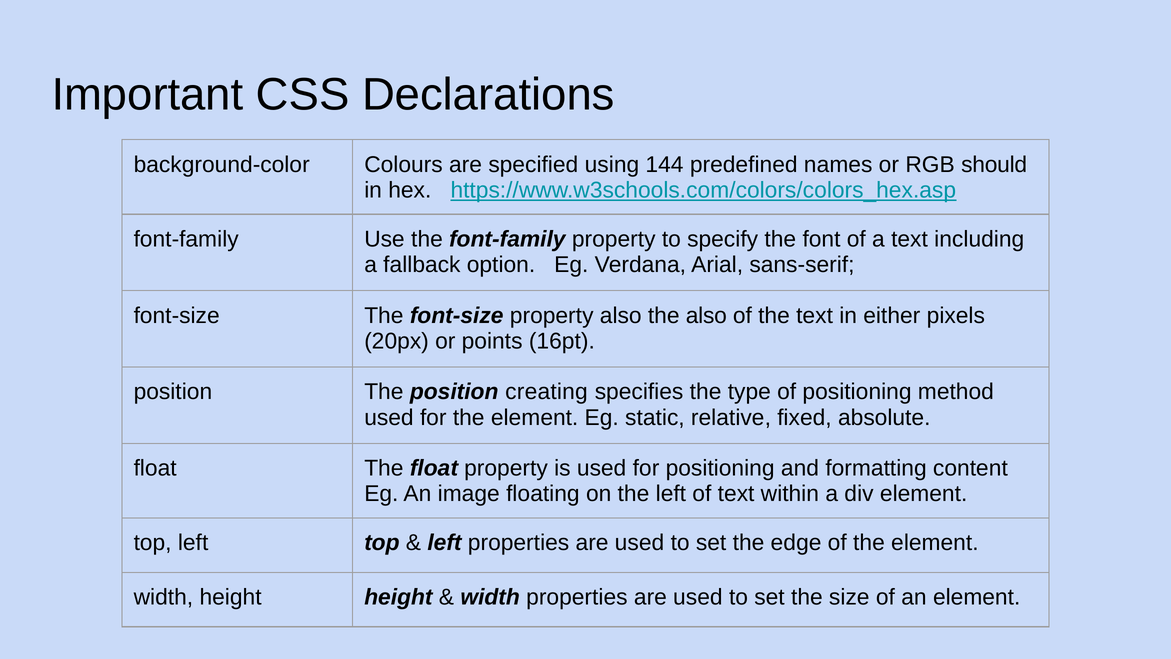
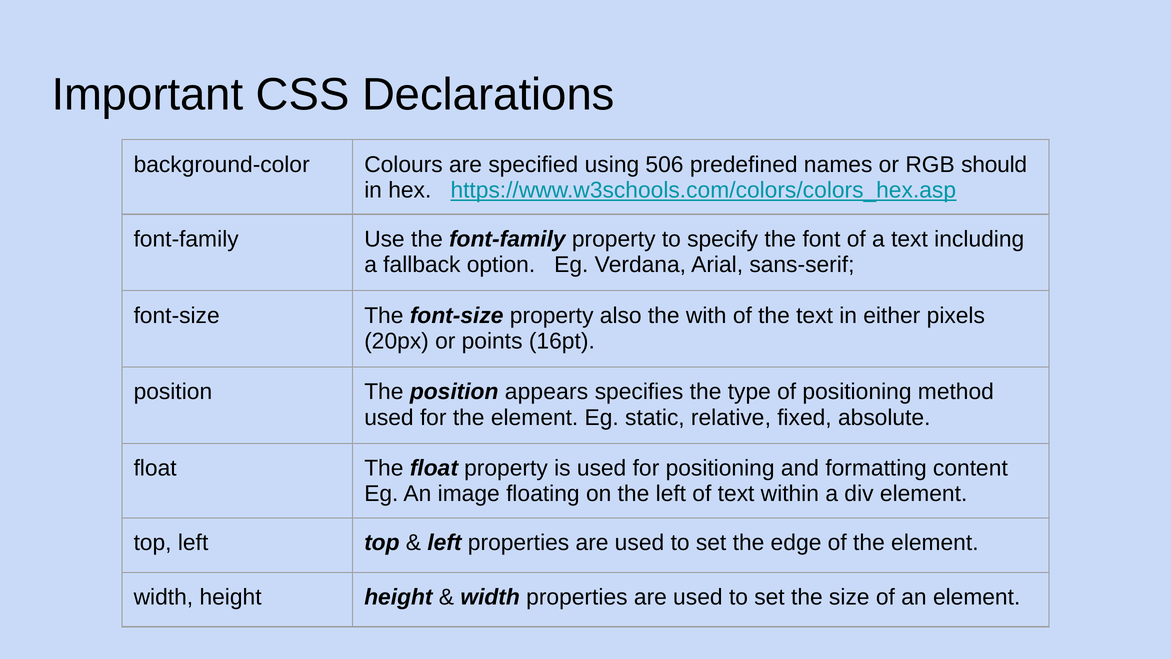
144: 144 -> 506 (664, 164)
the also: also -> with (706, 315)
creating: creating -> appears (547, 392)
